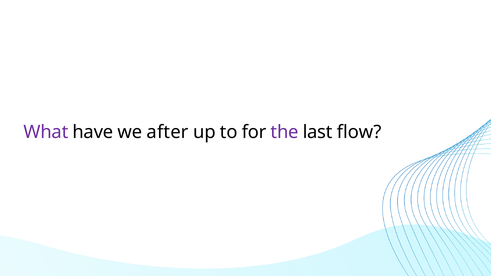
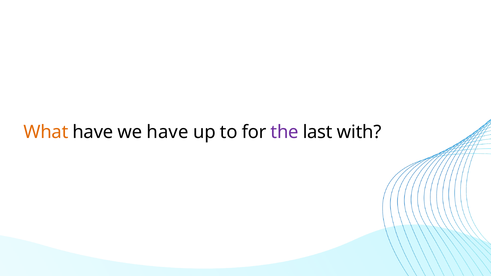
What colour: purple -> orange (46, 132)
we after: after -> have (168, 132)
flow: flow -> with (359, 132)
